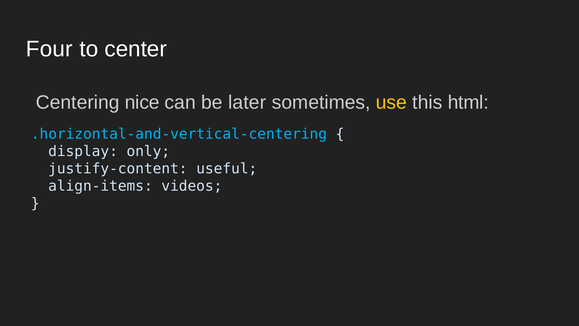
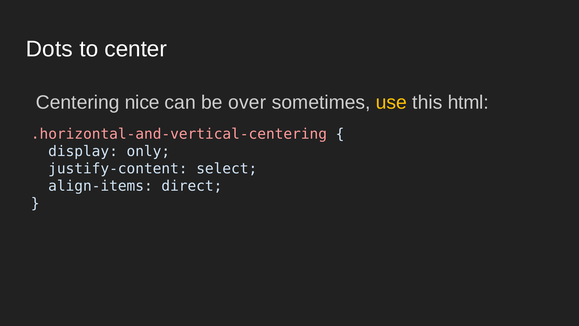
Four: Four -> Dots (49, 49)
later: later -> over (247, 102)
.horizontal-and-vertical-centering colour: light blue -> pink (179, 134)
useful: useful -> select (227, 169)
videos: videos -> direct (192, 186)
